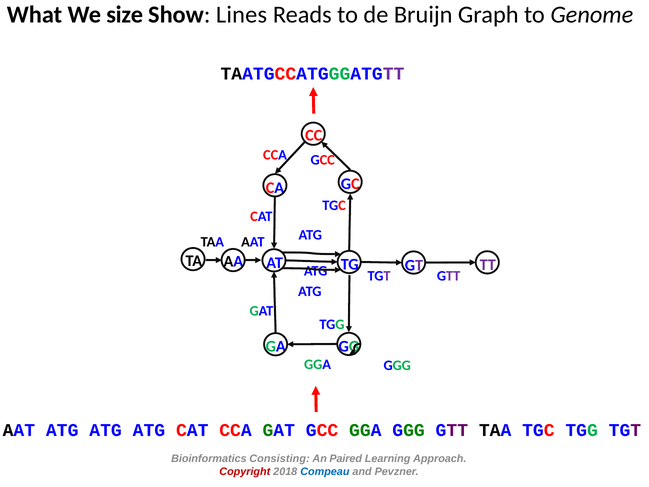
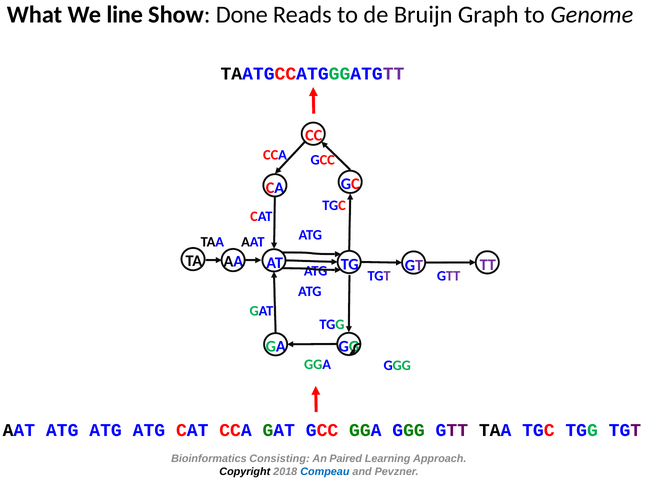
size: size -> line (125, 15)
Lines: Lines -> Done (242, 15)
Copyright colour: red -> black (245, 471)
